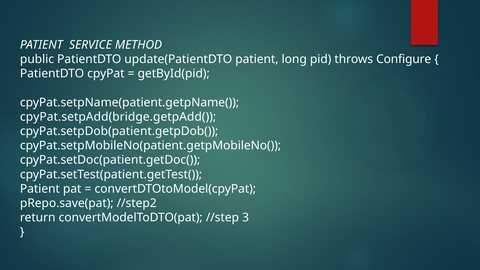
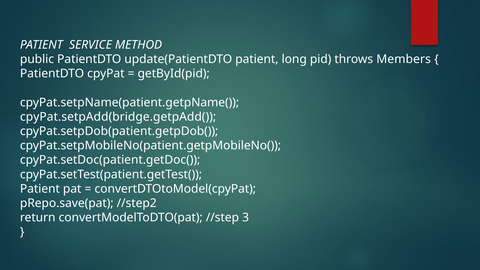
Configure: Configure -> Members (404, 59)
